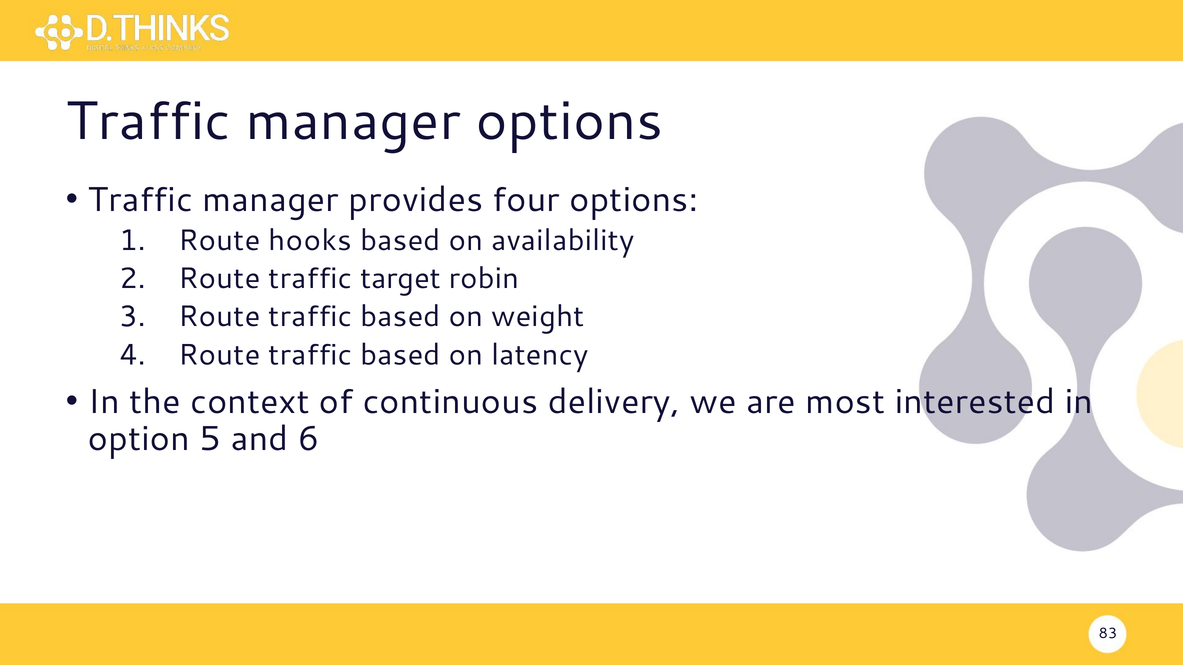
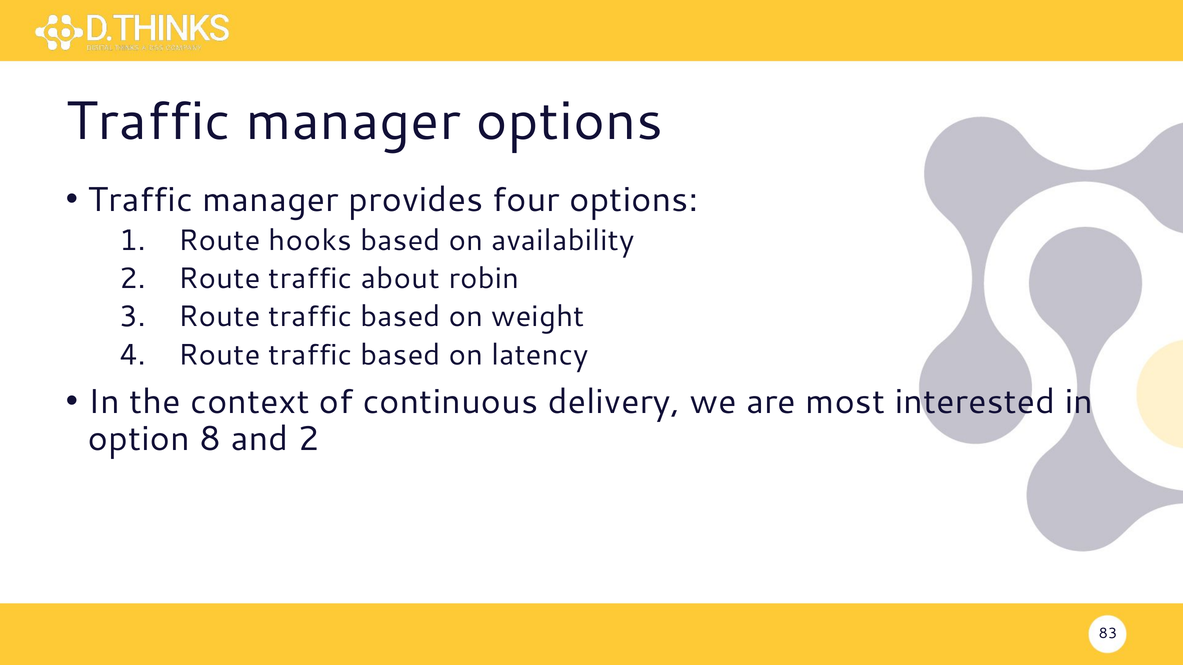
target: target -> about (400, 279)
5: 5 -> 8 (210, 439)
and 6: 6 -> 2 (309, 439)
